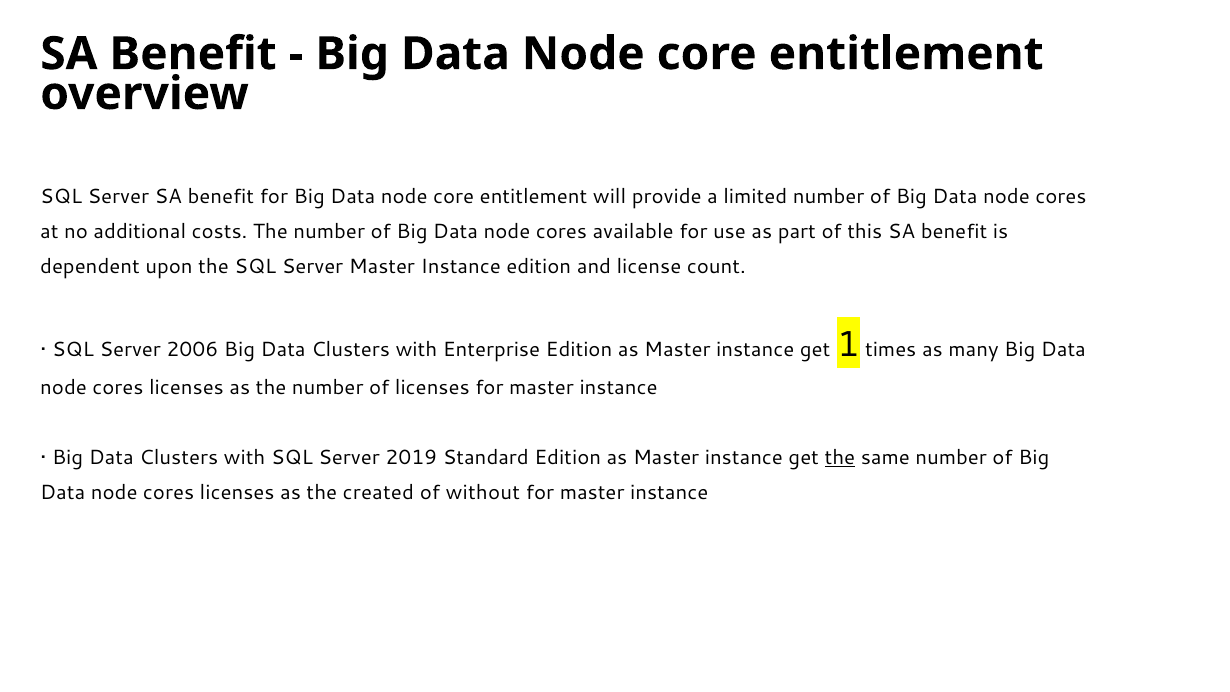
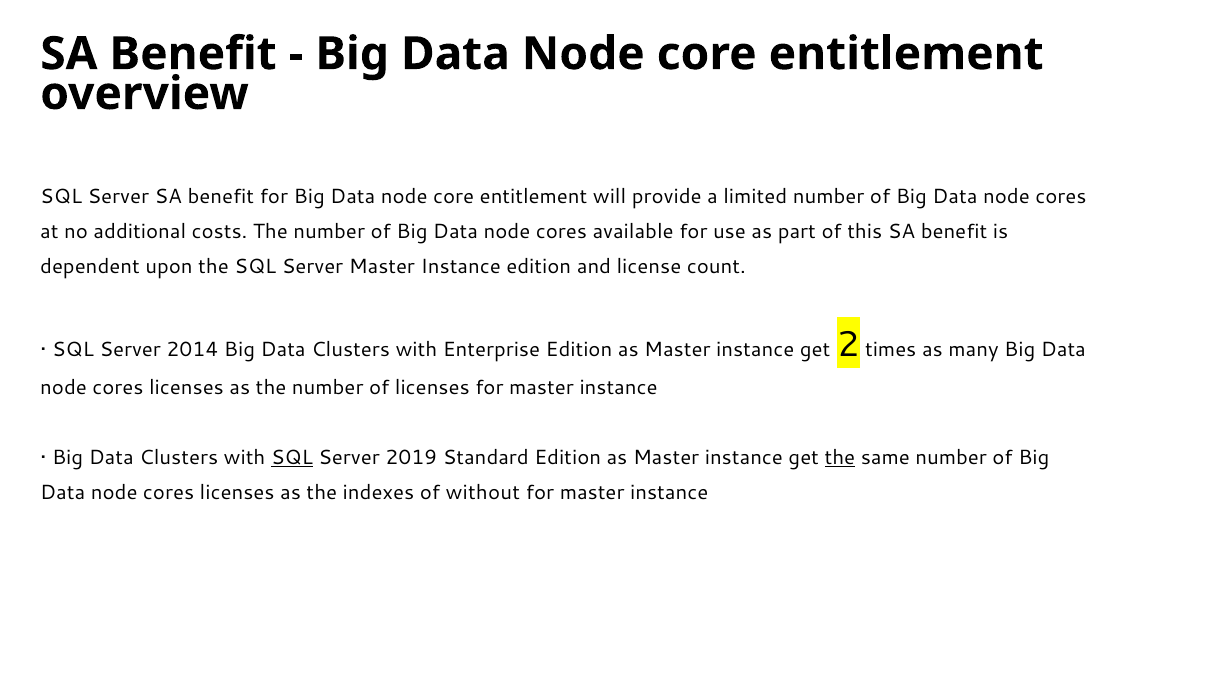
2006: 2006 -> 2014 (192, 349)
1: 1 -> 2 (848, 344)
SQL underline: none -> present (292, 458)
created: created -> indexes (378, 493)
